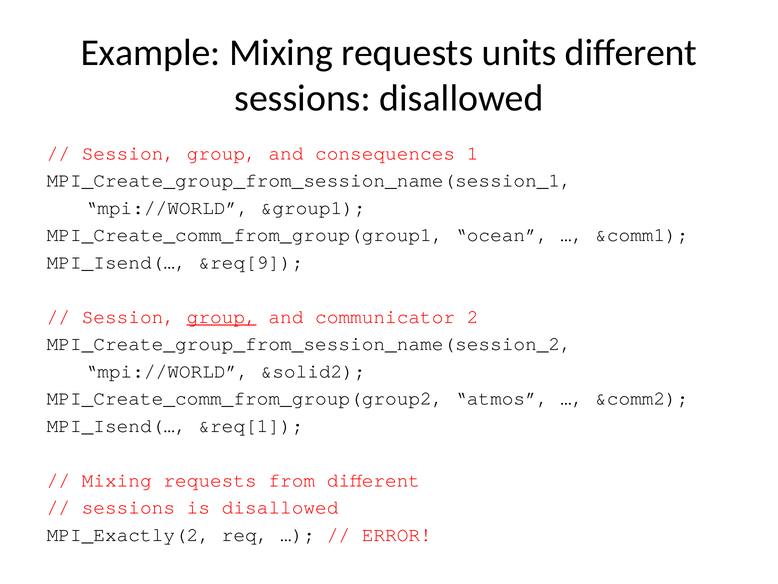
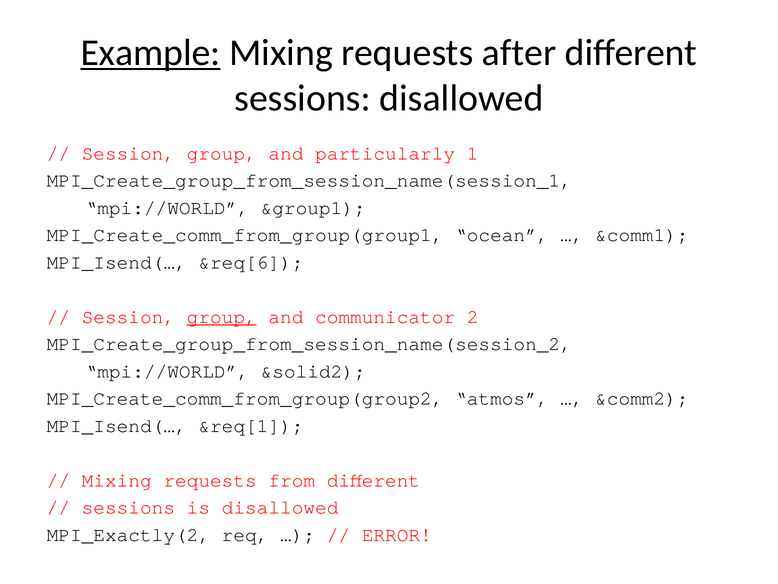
Example underline: none -> present (151, 53)
units: units -> after (519, 53)
consequences: consequences -> particularly (385, 153)
&req[9: &req[9 -> &req[6 (251, 262)
